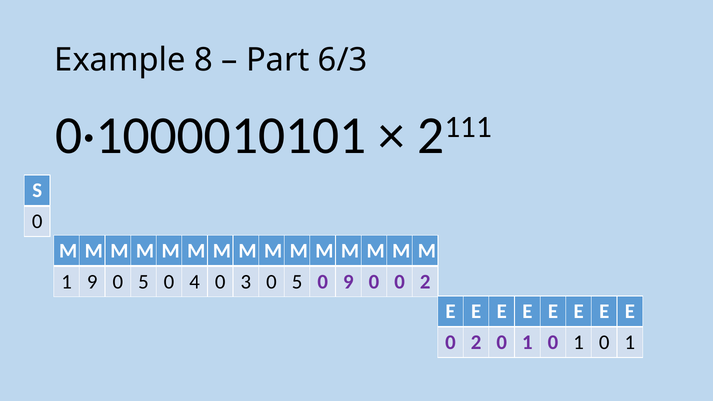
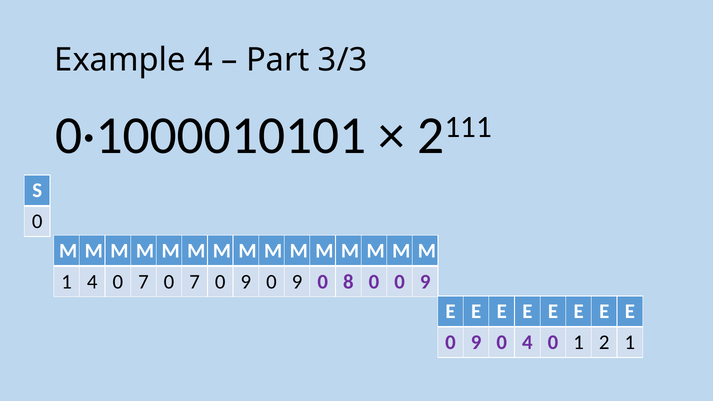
Example 8: 8 -> 4 (203, 60)
6/3: 6/3 -> 3/3 (343, 60)
1 9: 9 -> 4 (92, 282)
5: 5 -> 7 (143, 282)
4: 4 -> 7 (195, 282)
3: 3 -> 9 (246, 282)
5: 5 -> 9 (297, 282)
0 9: 9 -> 8 (348, 282)
0 0 2: 2 -> 9 (425, 282)
2: 2 -> 9 (476, 342)
1: 1 -> 4 (527, 342)
0: 0 -> 2 (604, 342)
